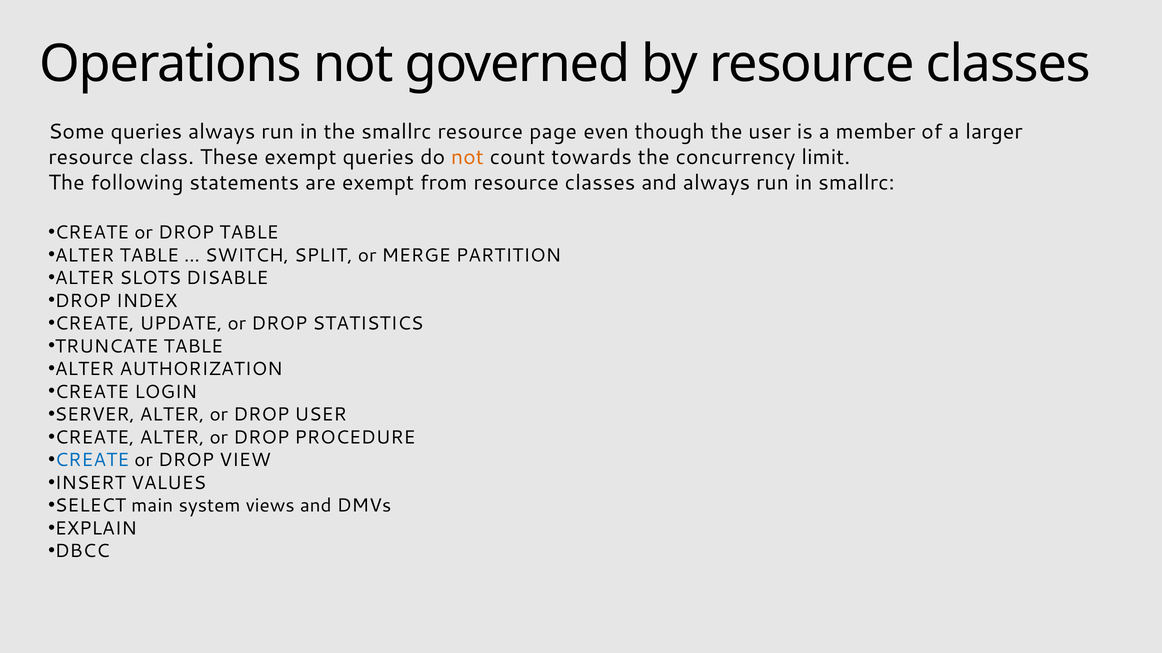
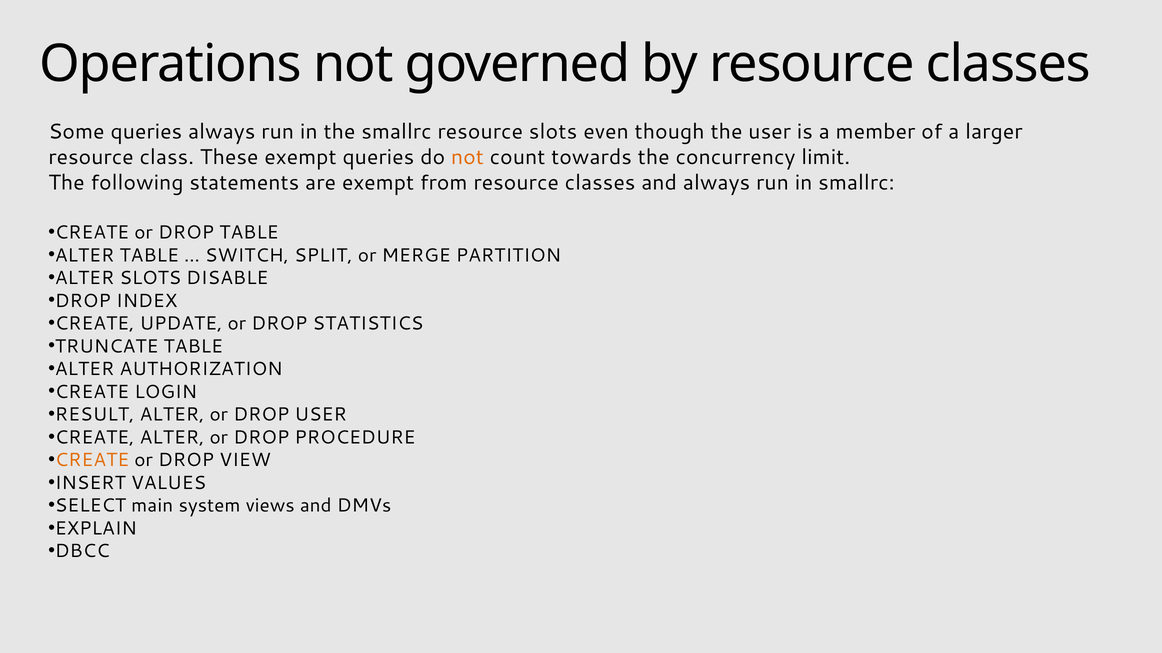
resource page: page -> slots (553, 132)
SERVER: SERVER -> RESULT (95, 415)
CREATE colour: blue -> orange (92, 460)
